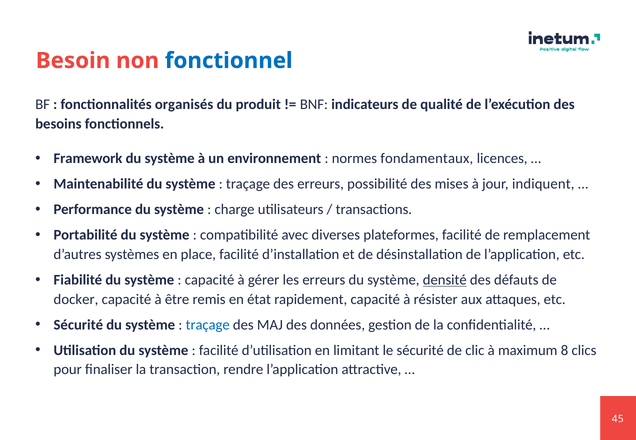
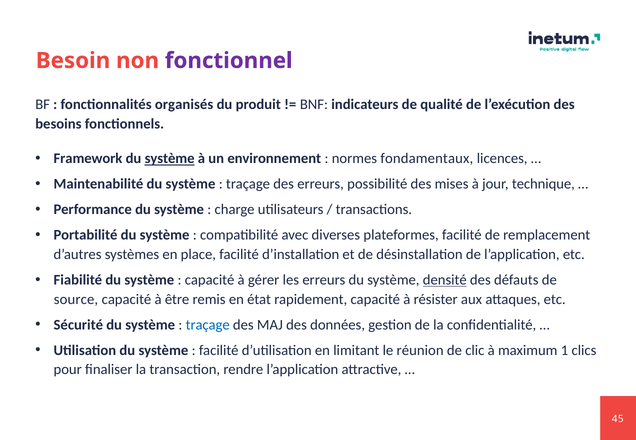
fonctionnel colour: blue -> purple (229, 61)
système underline: none -> present (170, 159)
indiquent: indiquent -> technique (543, 184)
docker: docker -> source (76, 300)
le sécurité: sécurité -> réunion (420, 351)
8: 8 -> 1 (564, 351)
